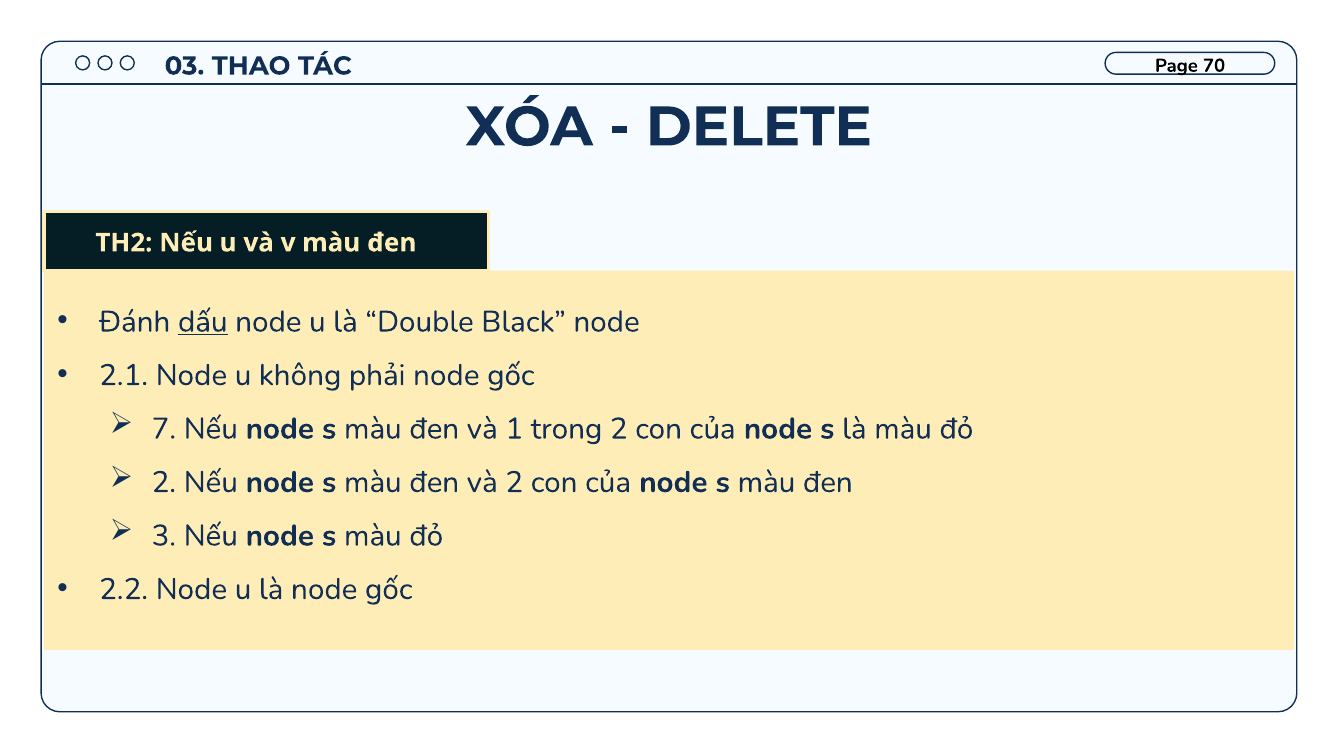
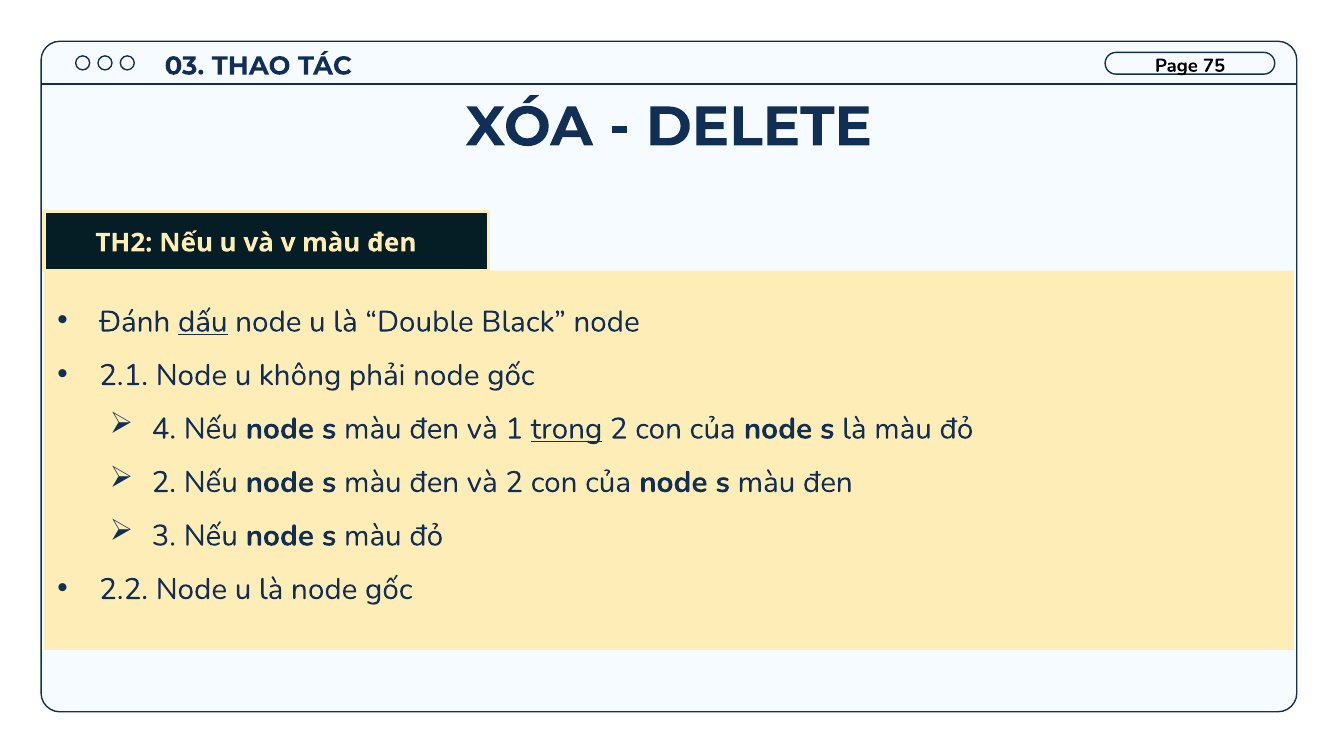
70: 70 -> 75 (1214, 66)
7: 7 -> 4 (164, 429)
trong underline: none -> present (567, 429)
